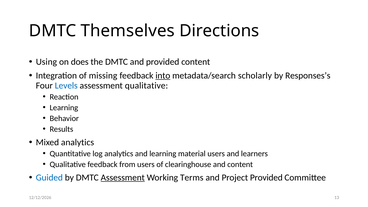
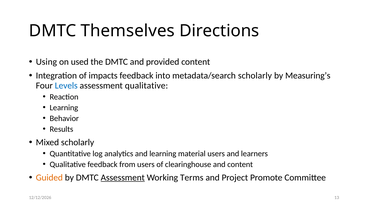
does: does -> used (80, 62)
missing: missing -> impacts (103, 76)
into underline: present -> none (163, 76)
Responses’s: Responses’s -> Measuring’s (308, 76)
Mixed analytics: analytics -> scholarly (78, 142)
Guided colour: blue -> orange (49, 178)
Project Provided: Provided -> Promote (266, 178)
